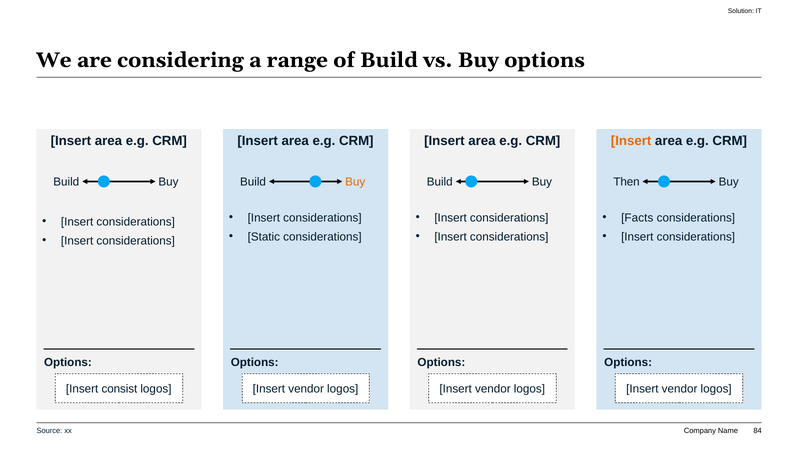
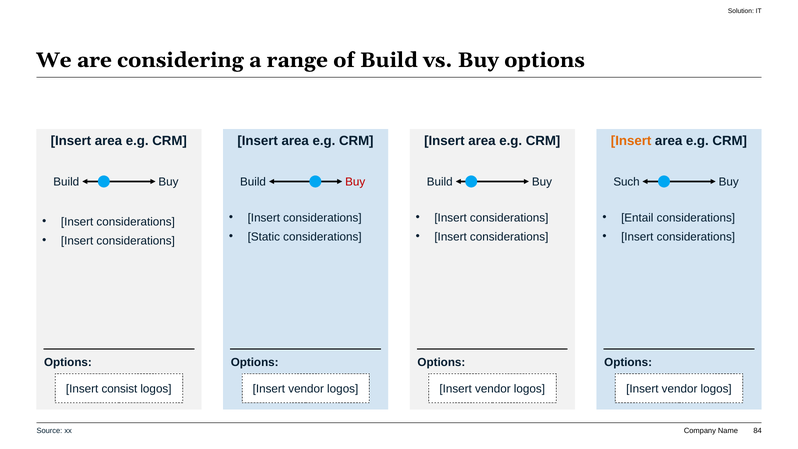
Buy colour: orange -> red (355, 182)
Then: Then -> Such (627, 182)
Facts: Facts -> Entail (637, 218)
